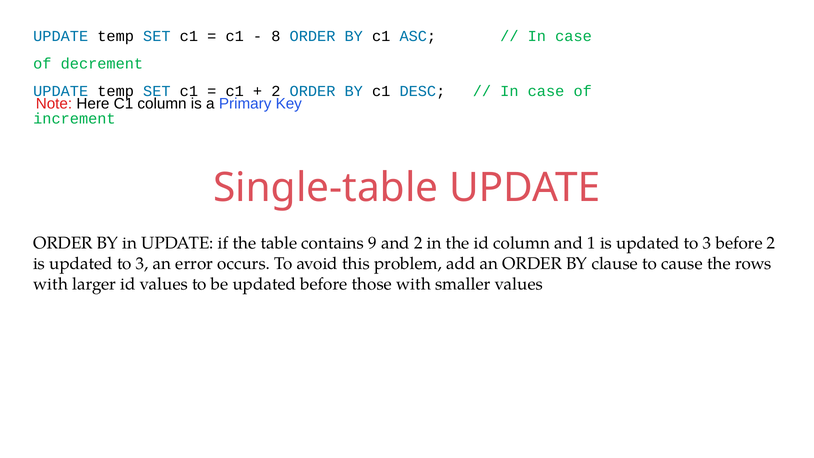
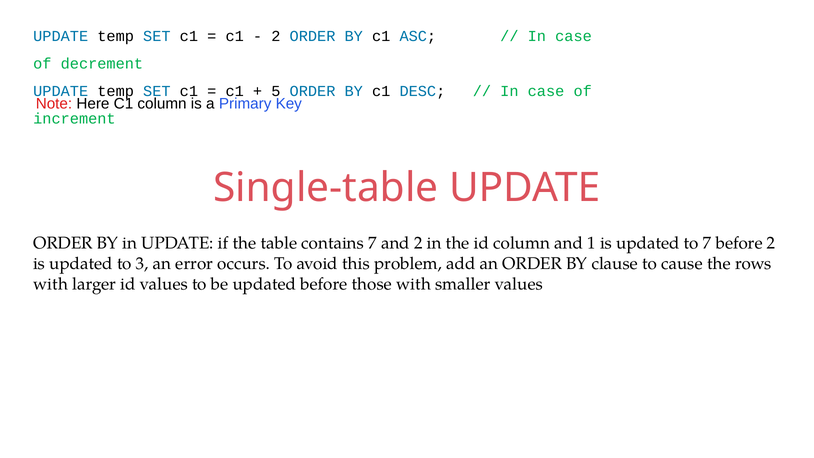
8: 8 -> 2 (276, 36)
2: 2 -> 5 (276, 91)
contains 9: 9 -> 7 (373, 243)
3: 3 -> 7 (707, 243)
